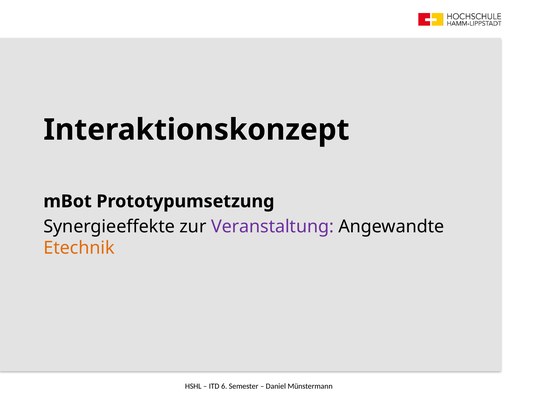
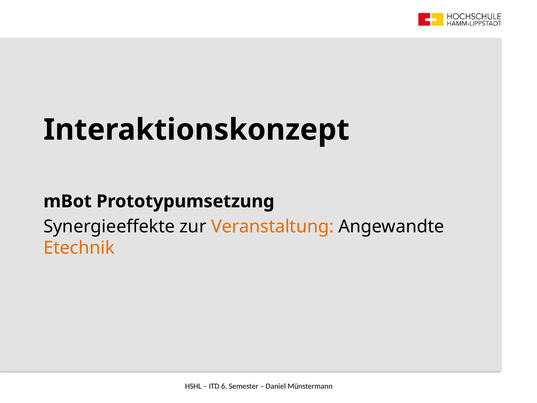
Veranstaltung colour: purple -> orange (272, 226)
